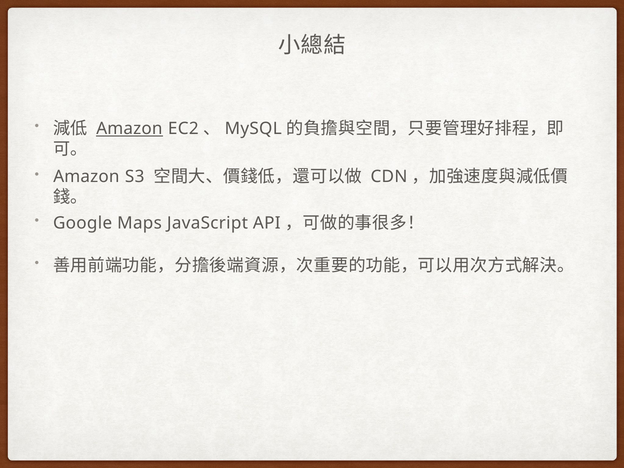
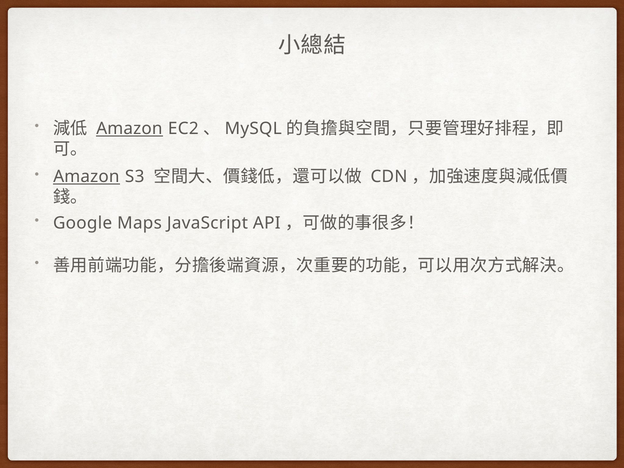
Amazon underline: none -> present (86, 177)
